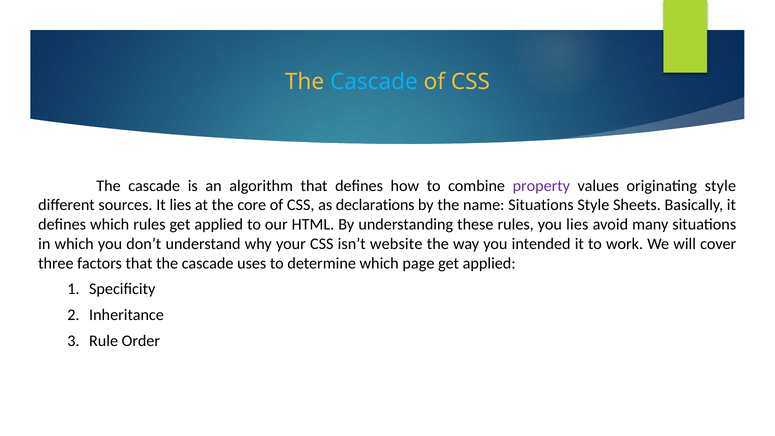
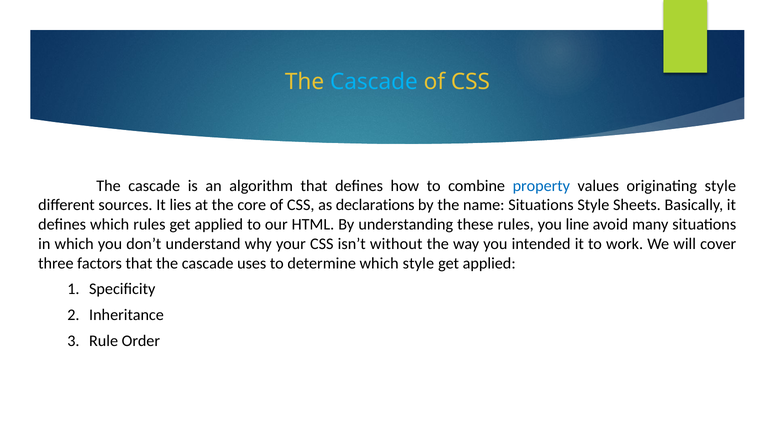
property colour: purple -> blue (541, 186)
you lies: lies -> line (577, 224)
website: website -> without (396, 244)
which page: page -> style (418, 263)
